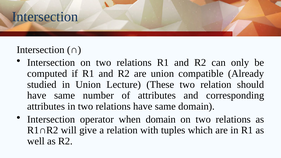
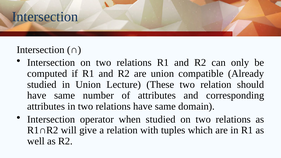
when domain: domain -> studied (161, 119)
